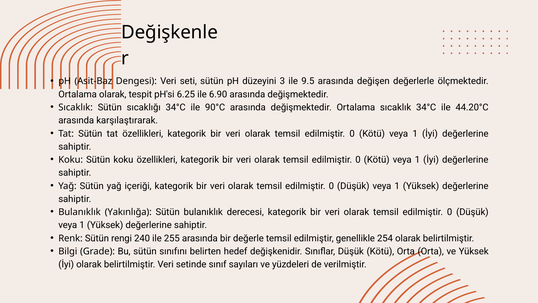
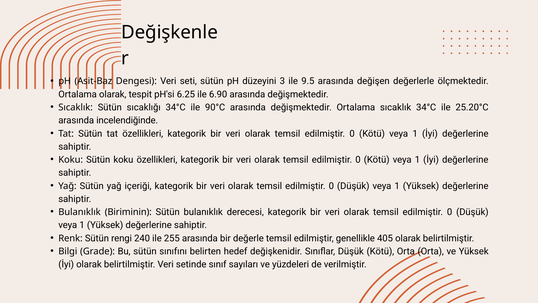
44.20°C: 44.20°C -> 25.20°C (472, 107)
karşılaştırarak: karşılaştırarak -> incelendiğinde (127, 120)
Yakınlığa: Yakınlığa -> Biriminin (128, 212)
254: 254 -> 405 (385, 238)
